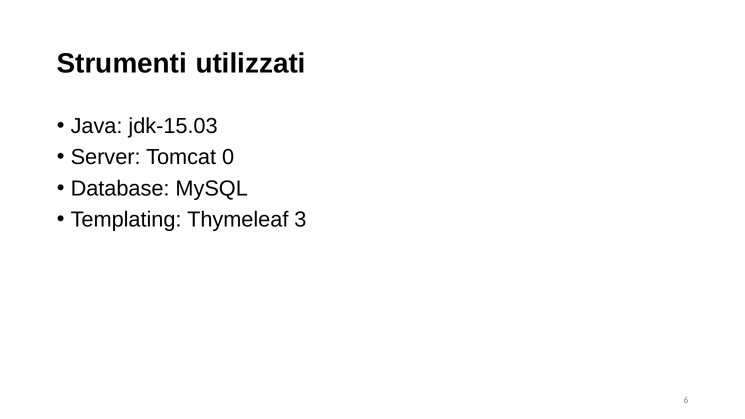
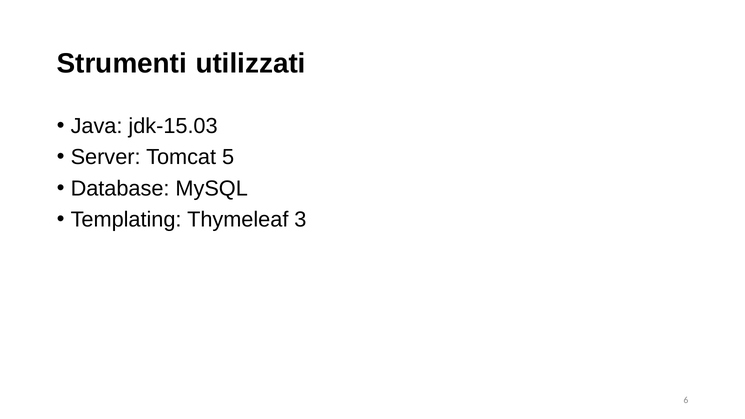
0: 0 -> 5 (228, 157)
